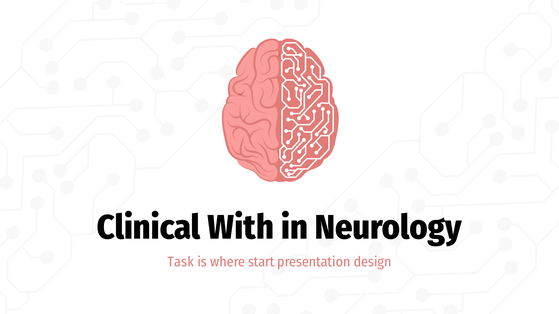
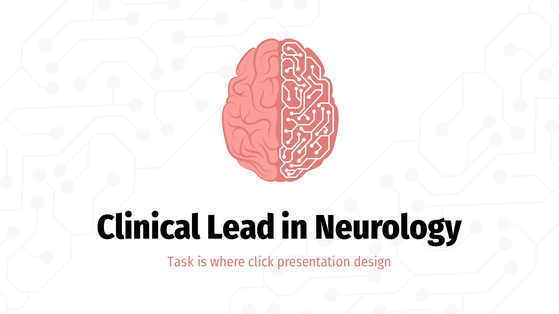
With: With -> Lead (241, 228)
start: start -> click (261, 262)
